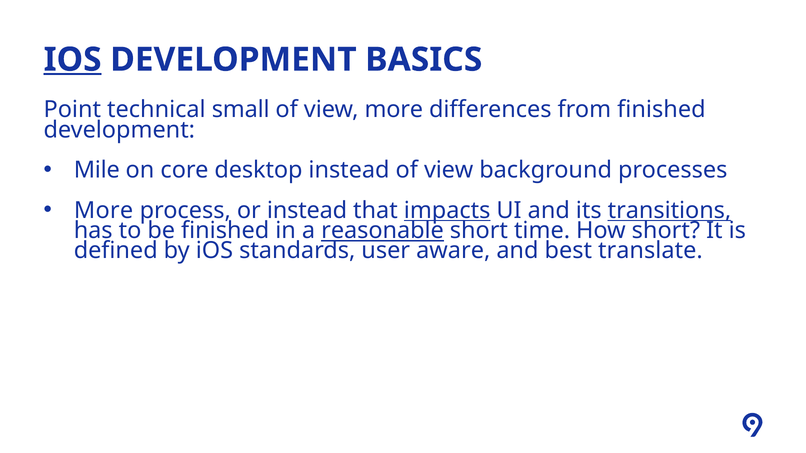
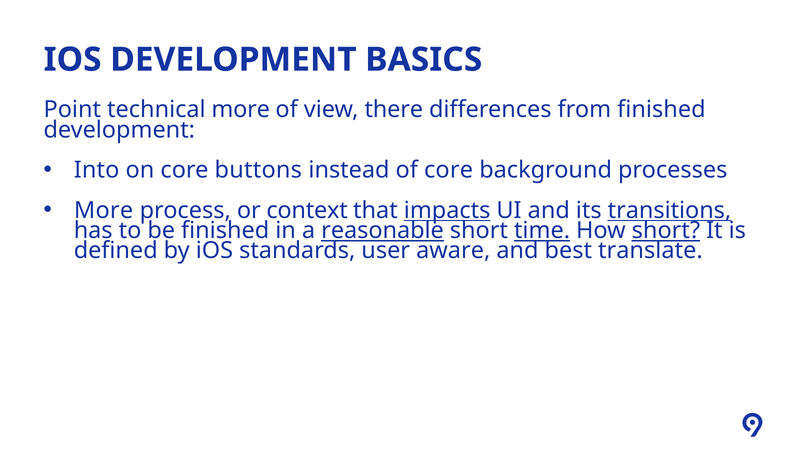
IOS underline: present -> none (73, 60)
technical small: small -> more (241, 110)
view more: more -> there (394, 110)
Mile: Mile -> Into (97, 170)
desktop: desktop -> buttons (258, 170)
instead of view: view -> core (449, 170)
or instead: instead -> context (307, 211)
time underline: none -> present (542, 231)
short underline: none -> present (666, 231)
